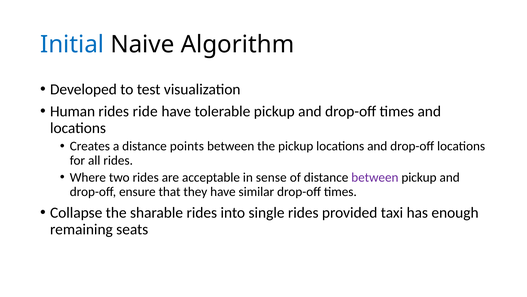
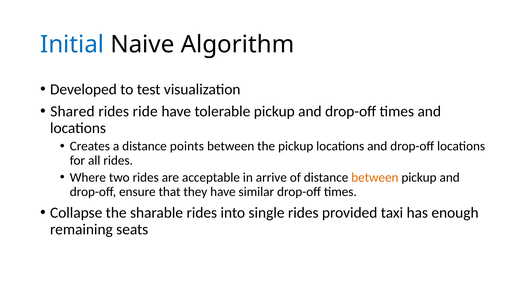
Human: Human -> Shared (72, 111)
sense: sense -> arrive (271, 177)
between colour: purple -> orange (375, 177)
